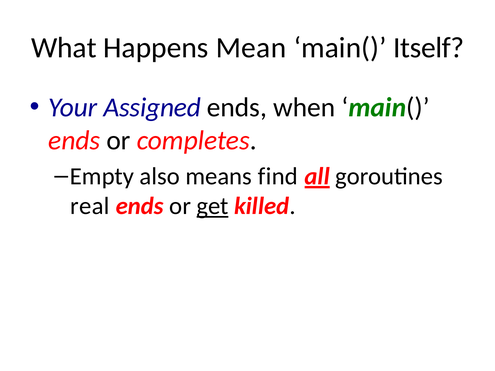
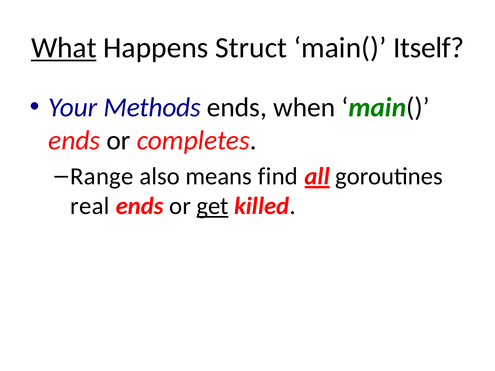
What underline: none -> present (64, 48)
Mean: Mean -> Struct (251, 48)
Assigned: Assigned -> Methods (152, 108)
Empty: Empty -> Range (102, 177)
